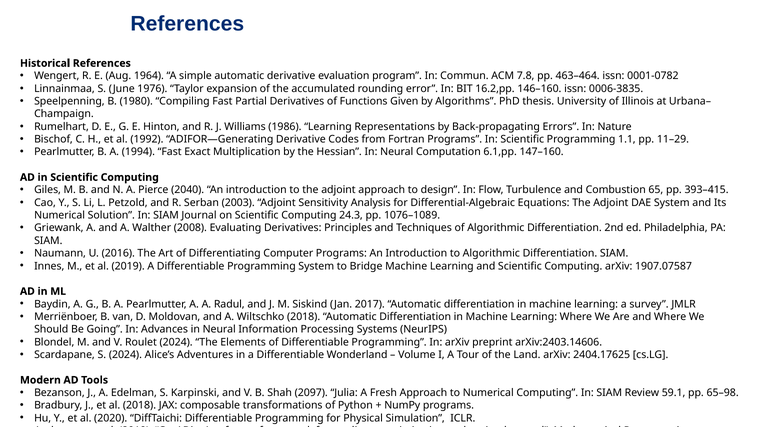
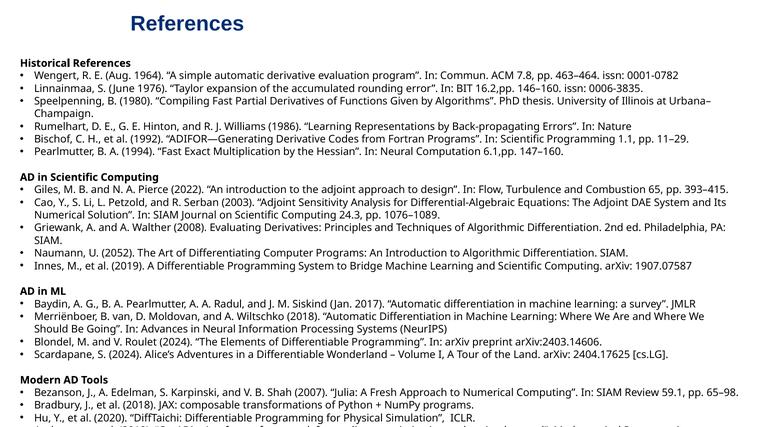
2040: 2040 -> 2022 (188, 190)
2016: 2016 -> 2052 (118, 253)
2097: 2097 -> 2007 (311, 393)
